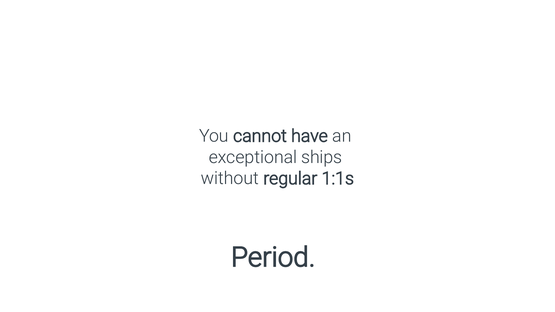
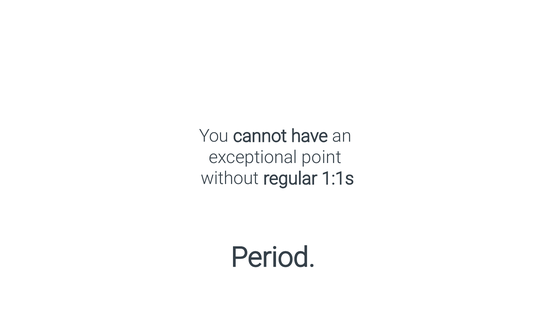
ships: ships -> point (322, 157)
